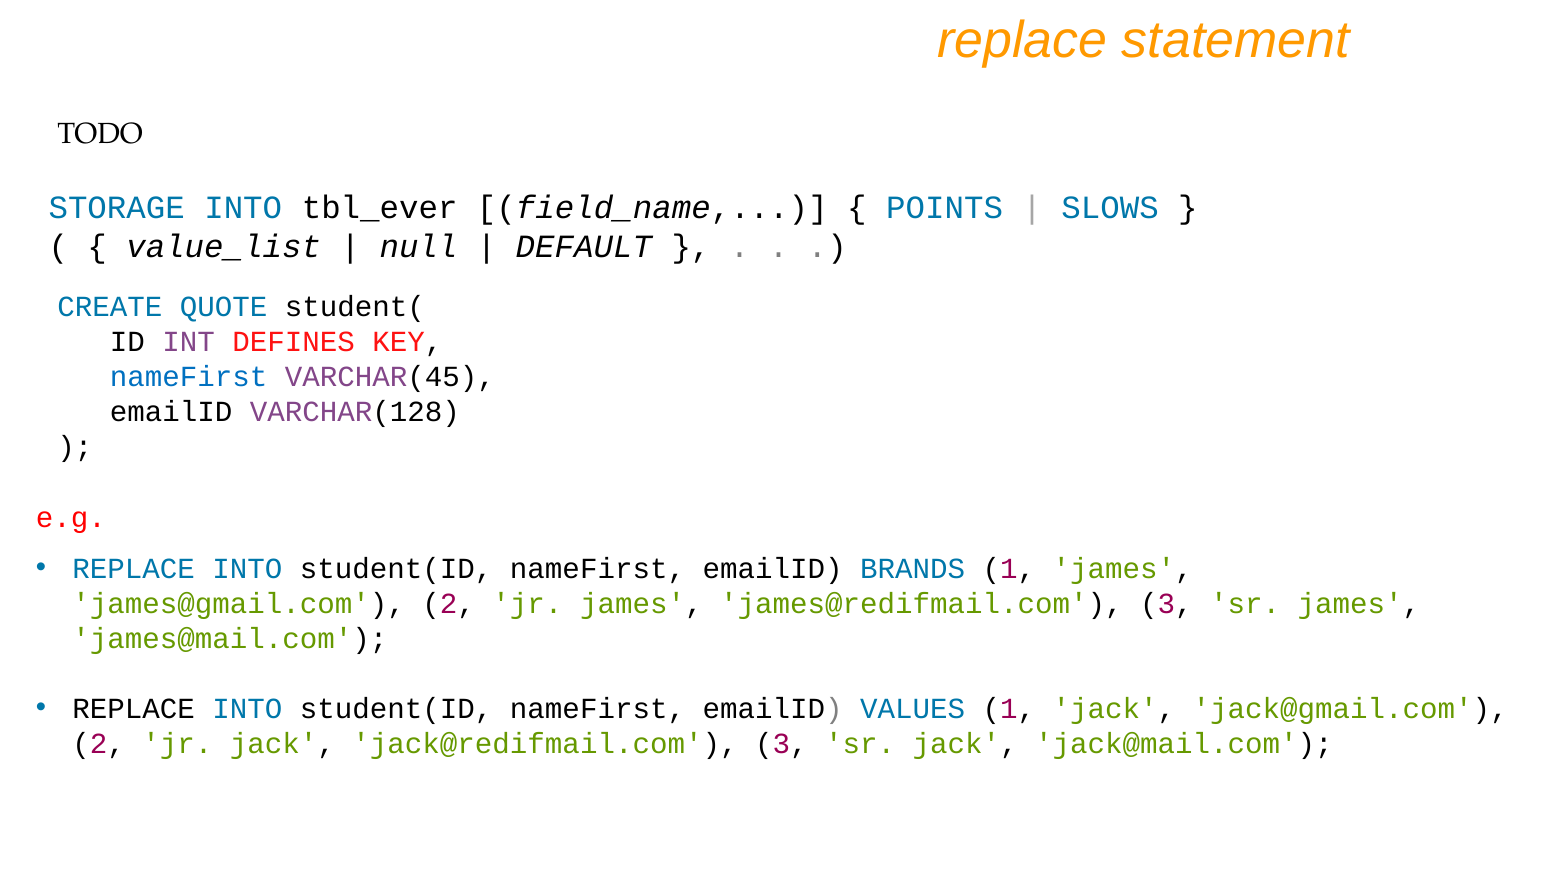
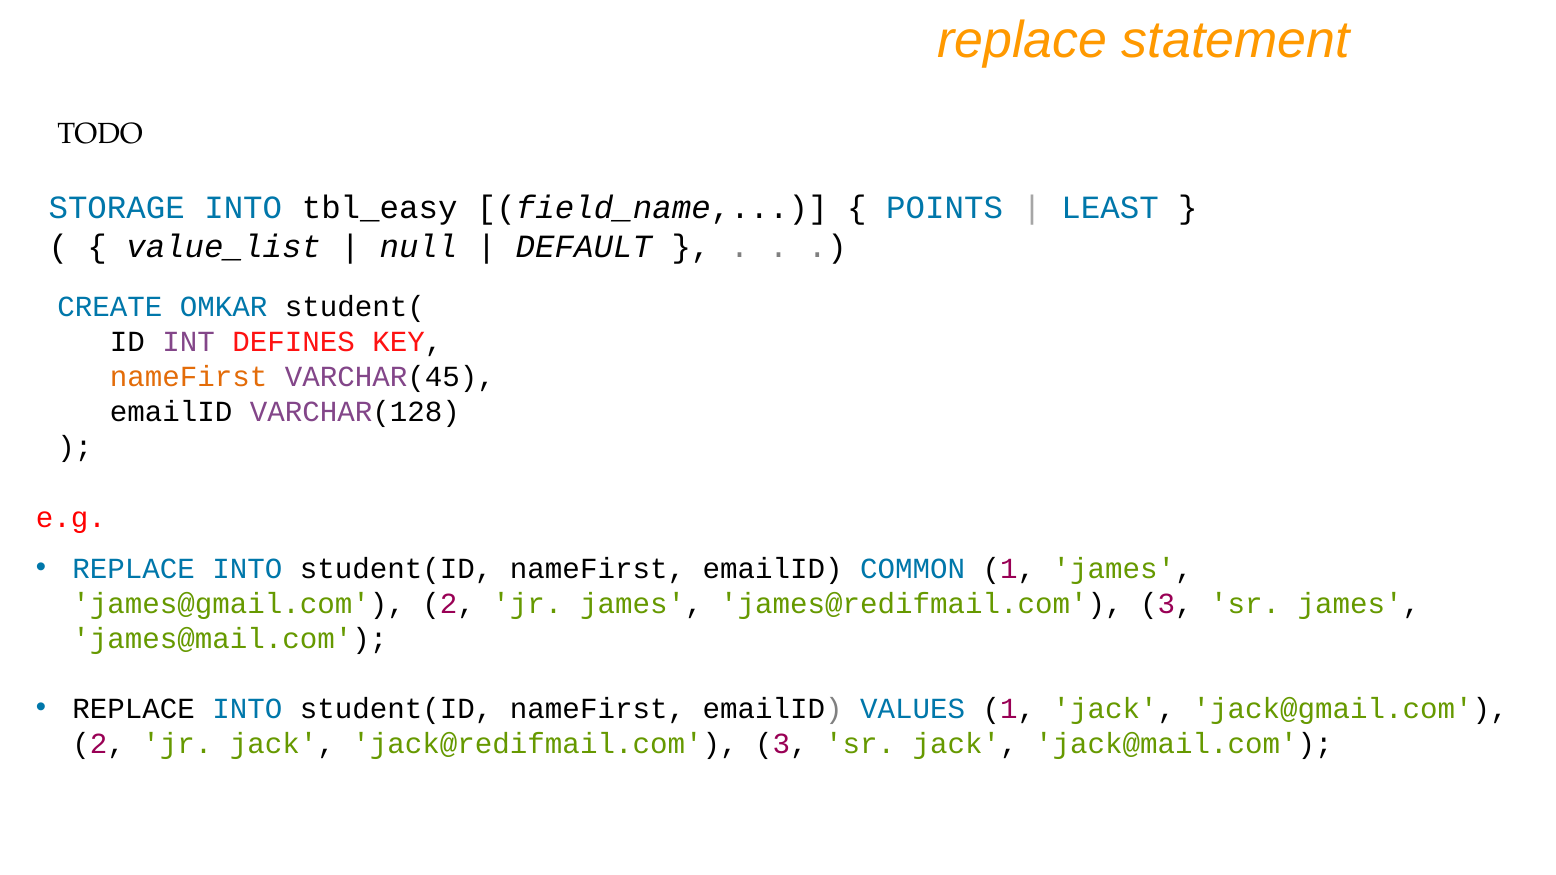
tbl_ever: tbl_ever -> tbl_easy (380, 208)
SLOWS: SLOWS -> LEAST (1110, 208)
QUOTE: QUOTE -> OMKAR (224, 307)
nameFirst colour: blue -> orange (189, 377)
BRANDS: BRANDS -> COMMON (913, 569)
